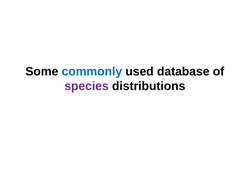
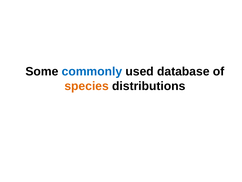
species colour: purple -> orange (87, 86)
